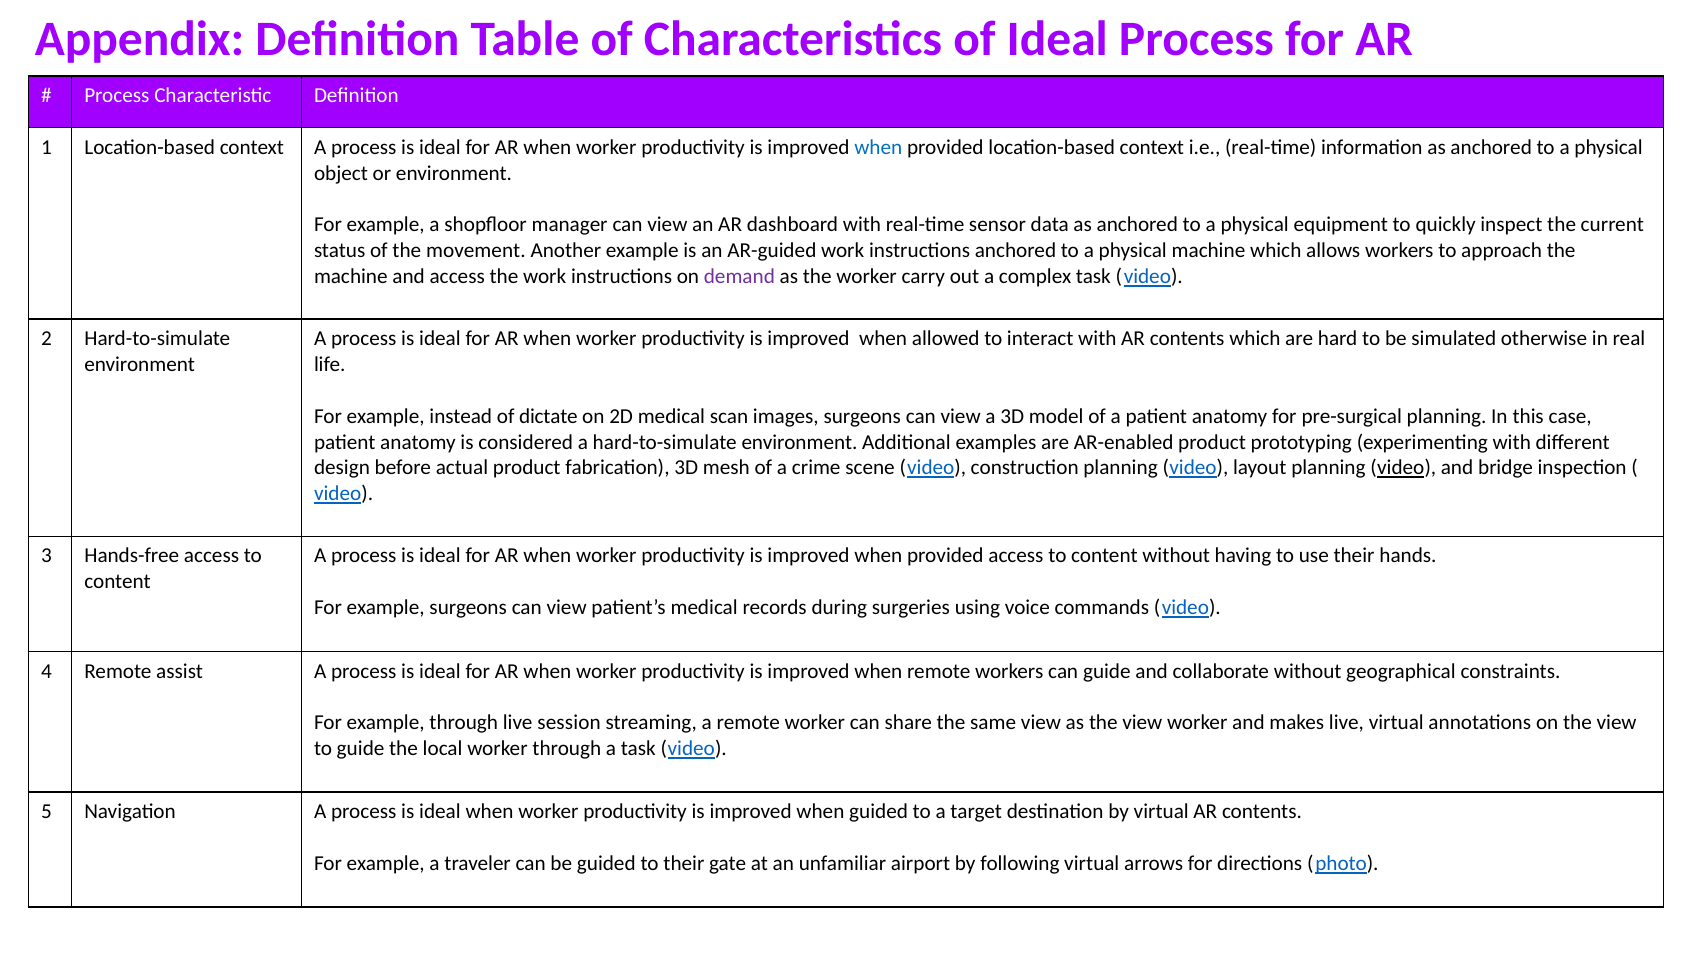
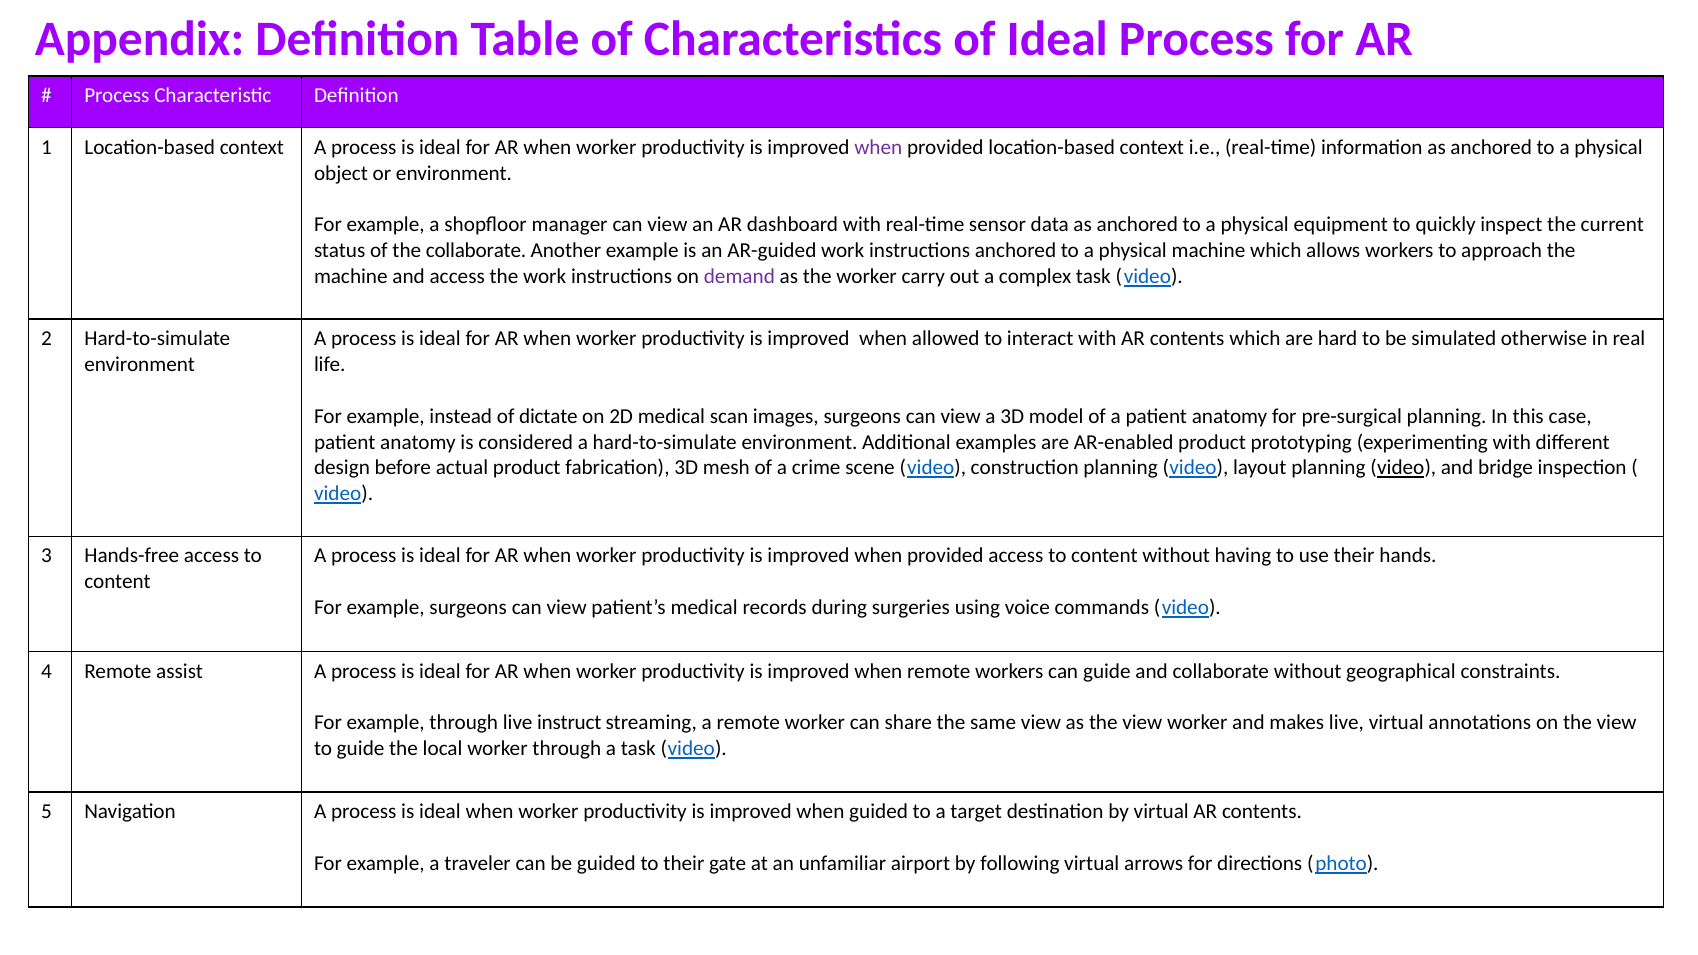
when colour: blue -> purple (878, 147)
the movement: movement -> collaborate (476, 251)
session: session -> instruct (569, 723)
